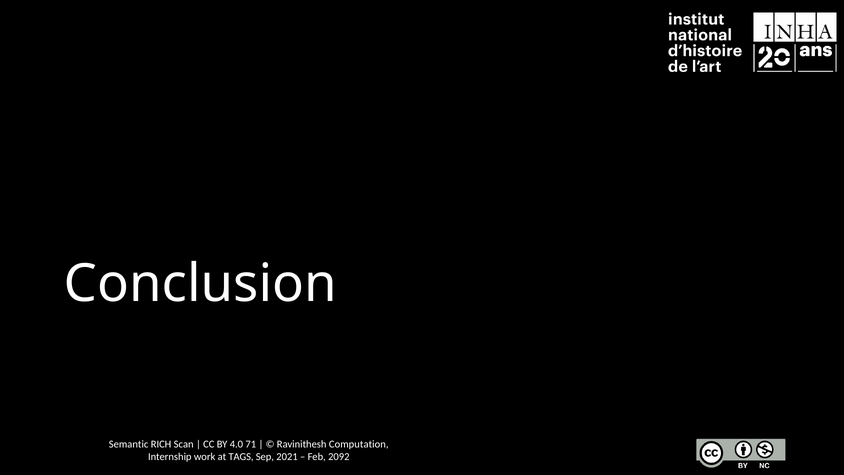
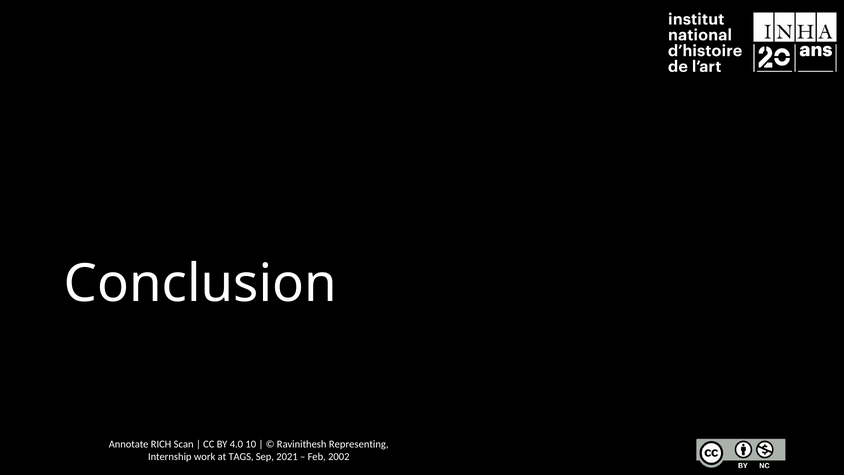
Semantic: Semantic -> Annotate (129, 444)
71: 71 -> 10 (251, 444)
Computation: Computation -> Representing (359, 444)
2092: 2092 -> 2002 (339, 457)
